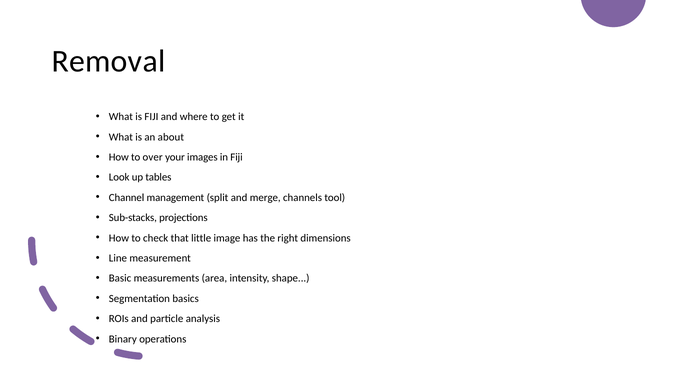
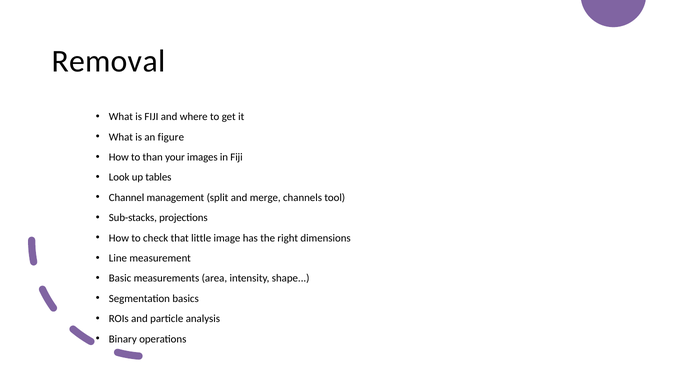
about: about -> figure (171, 137)
over: over -> than (153, 157)
